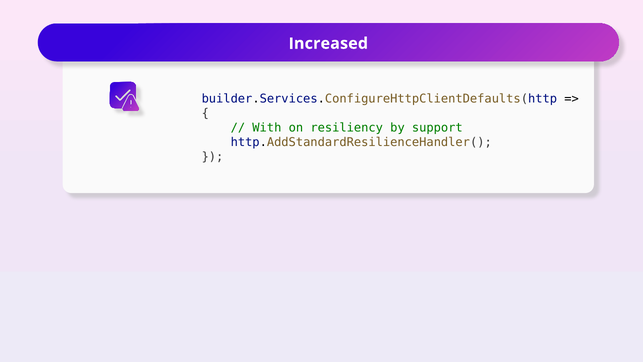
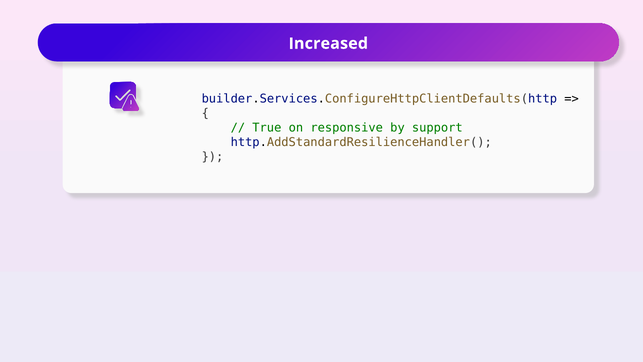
With: With -> True (267, 128)
resiliency: resiliency -> responsive (347, 128)
